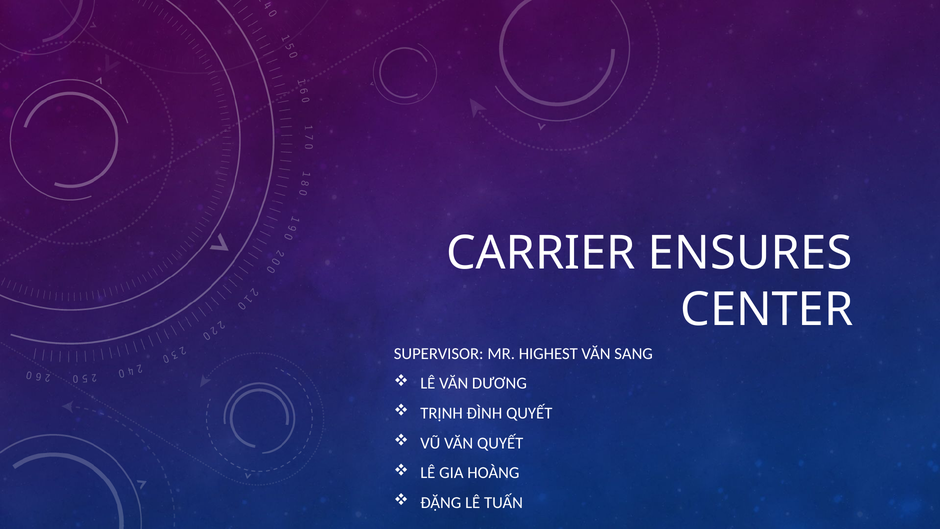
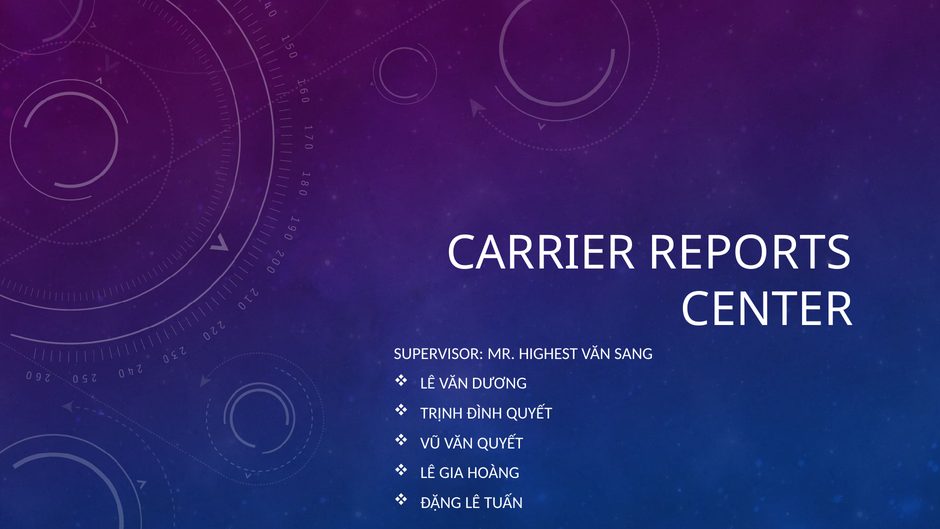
ENSURES: ENSURES -> REPORTS (750, 253)
